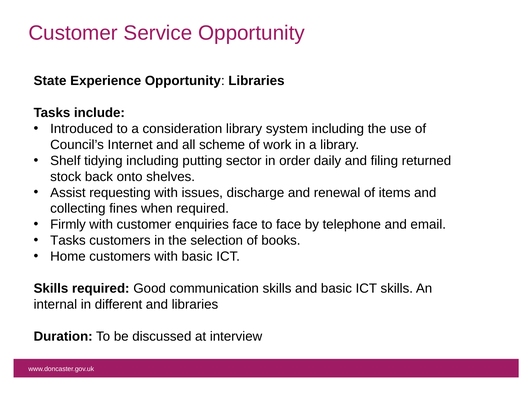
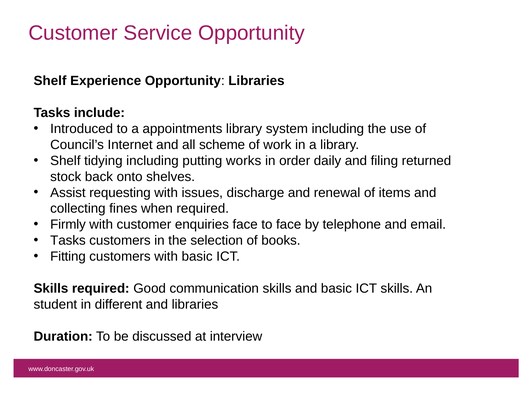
State: State -> Shelf (50, 81)
consideration: consideration -> appointments (182, 129)
sector: sector -> works (244, 161)
Home: Home -> Fitting (68, 256)
internal: internal -> student (55, 304)
